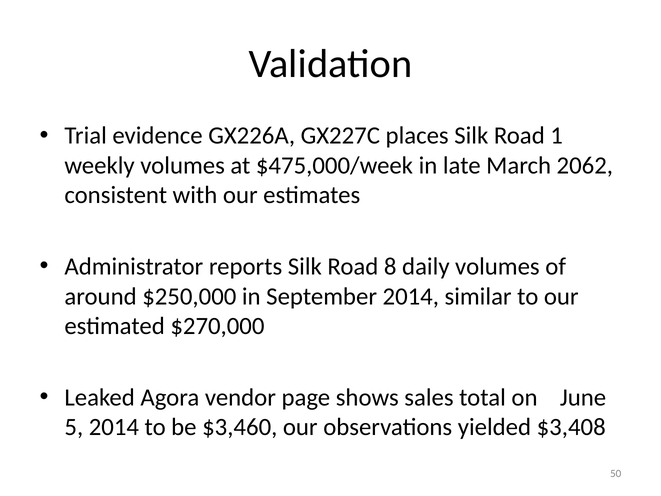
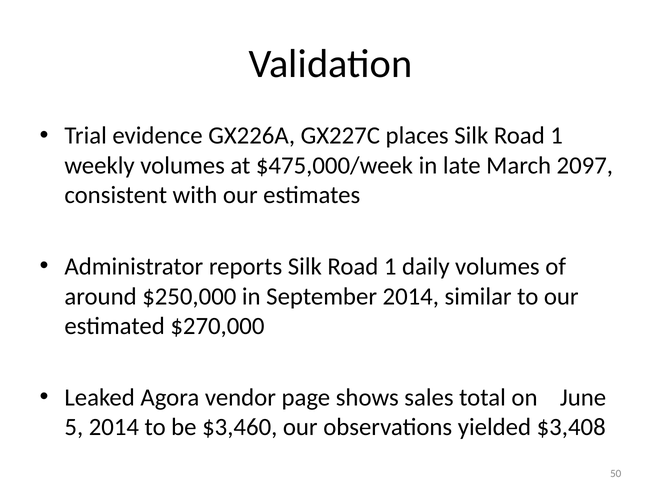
2062: 2062 -> 2097 (585, 165)
reports Silk Road 8: 8 -> 1 (390, 266)
